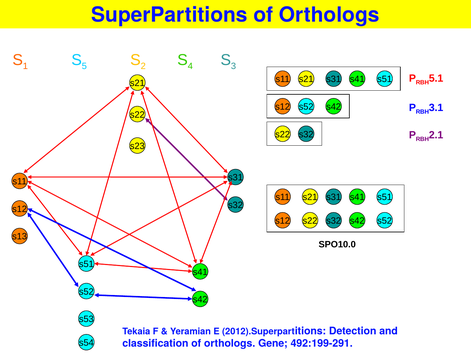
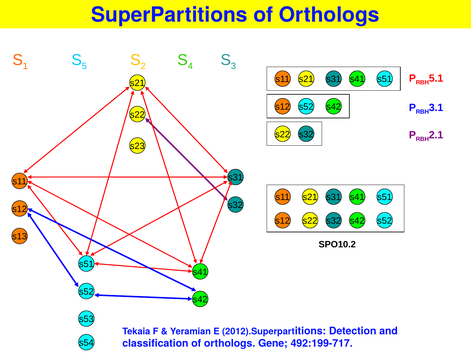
SPO10.0: SPO10.0 -> SPO10.2 (337, 244)
492:199-291: 492:199-291 -> 492:199-717 (322, 343)
